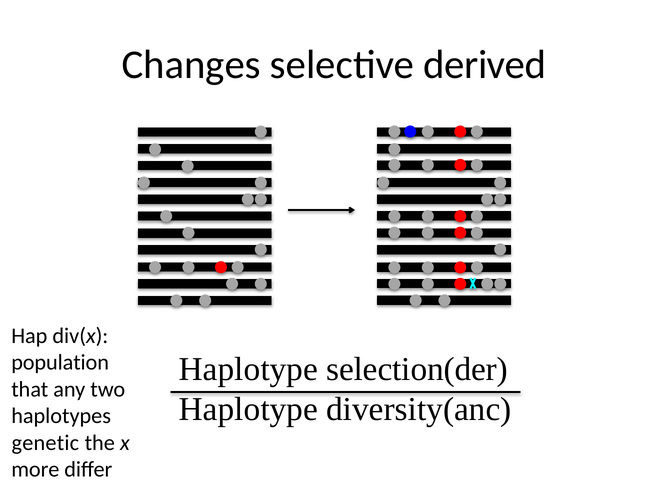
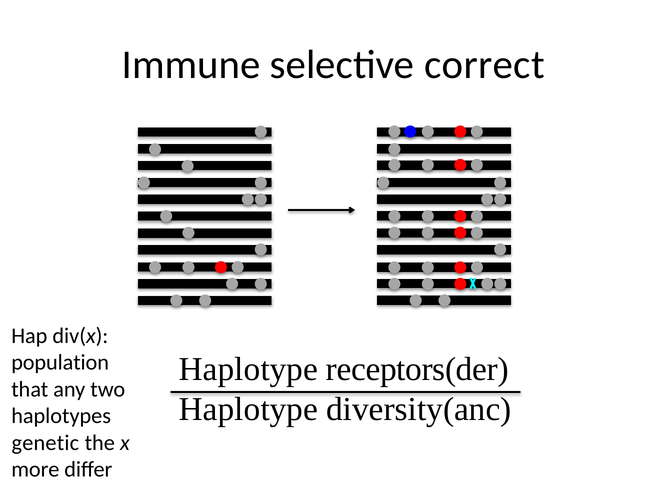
Changes: Changes -> Immune (191, 65)
derived: derived -> correct (484, 65)
selection(der: selection(der -> receptors(der (417, 369)
